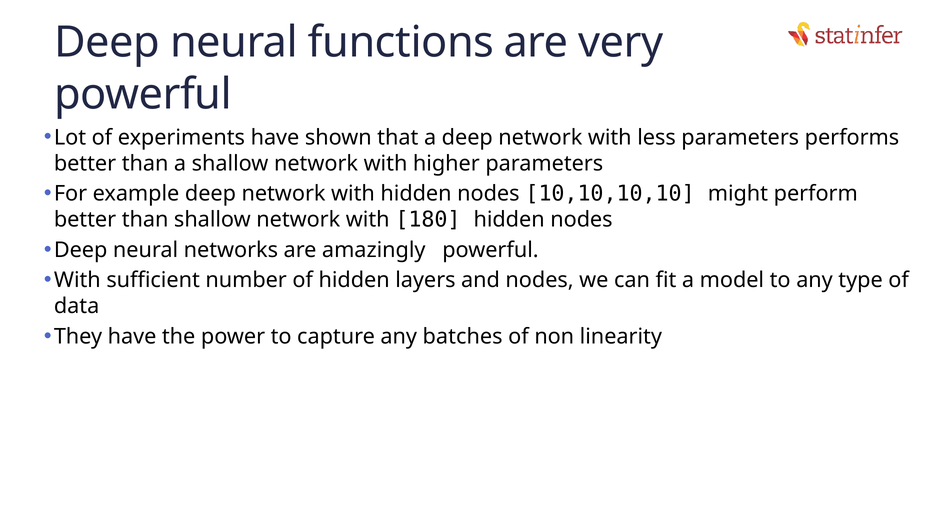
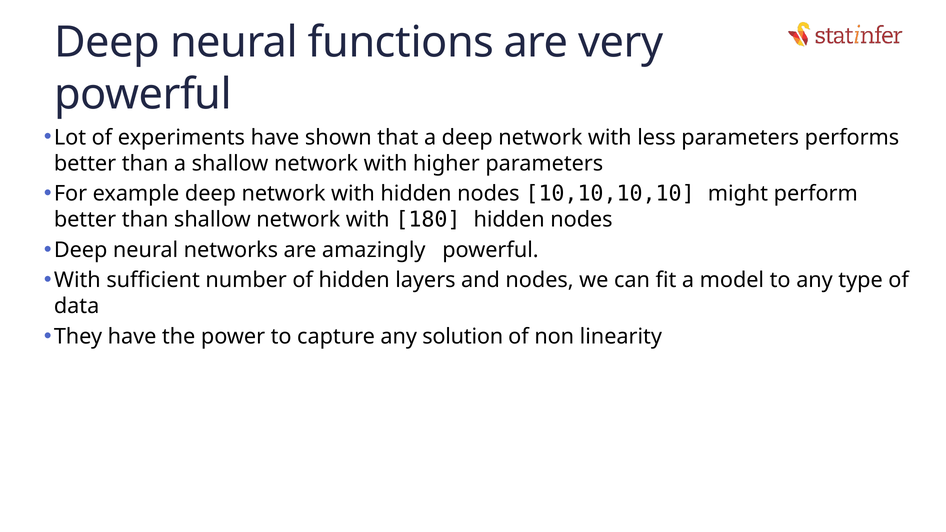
batches: batches -> solution (463, 337)
